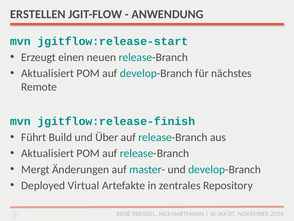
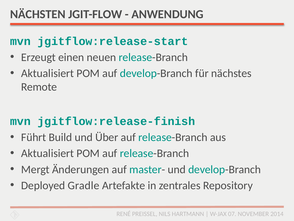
ERSTELLEN: ERSTELLEN -> NÄCHSTEN (38, 14)
Virtual: Virtual -> Gradle (84, 185)
